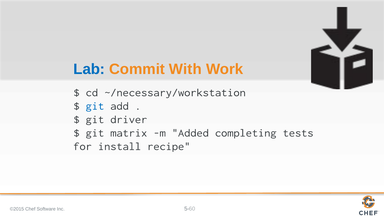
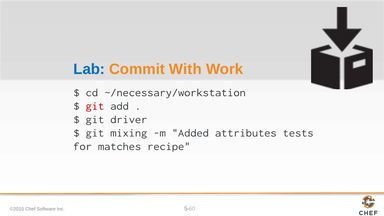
git colour: blue -> red (95, 106)
matrix: matrix -> mixing (129, 133)
completing: completing -> attributes (246, 133)
install: install -> matches (120, 146)
